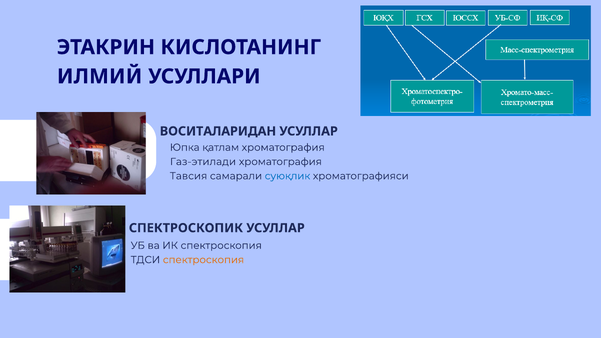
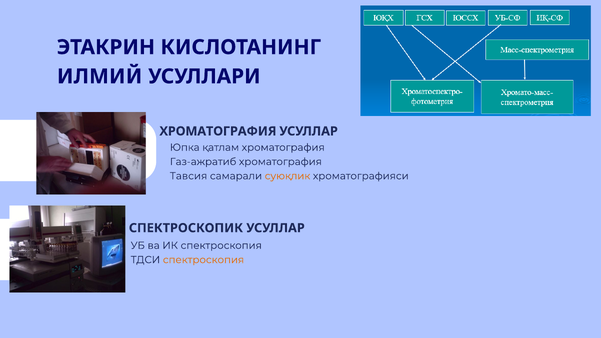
ВОСИТАЛАРИДАН: ВОСИТАЛАРИДАН -> ХРОМАТОГРАФИЯ (218, 131)
Газ-этилади: Газ-этилади -> Газ-ажратиб (203, 162)
суюқлик colour: blue -> orange (288, 176)
